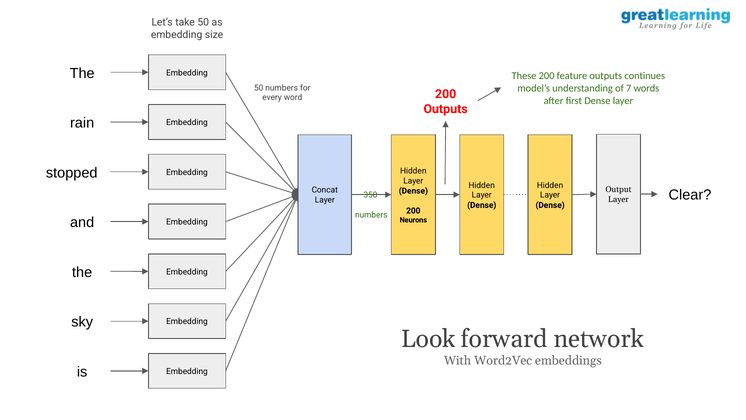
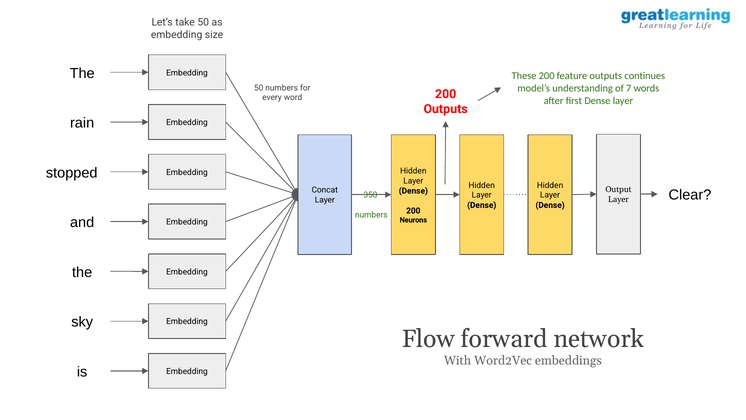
Look: Look -> Flow (428, 339)
